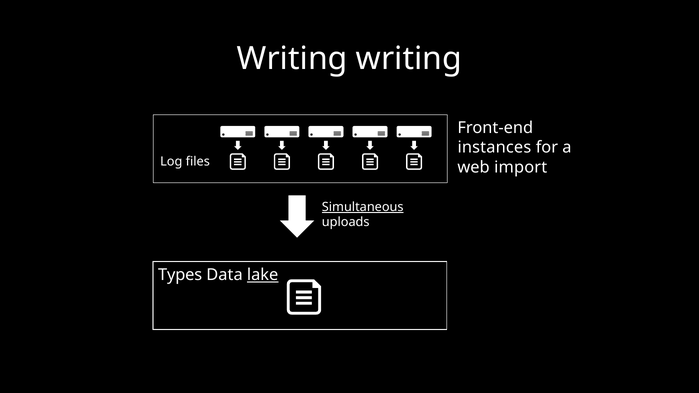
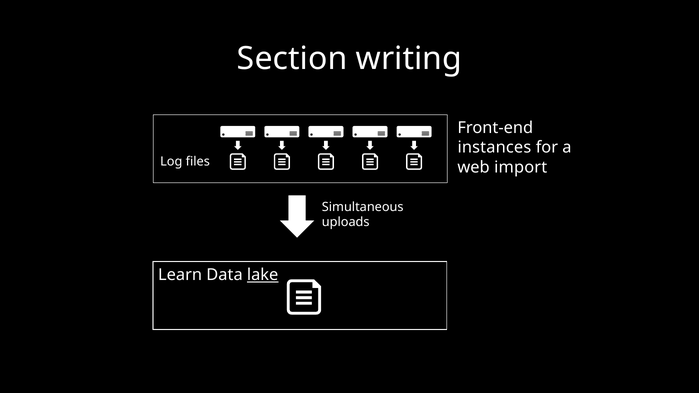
Writing: Writing -> Section (292, 59)
Simultaneous underline: present -> none (363, 207)
Types: Types -> Learn (180, 275)
